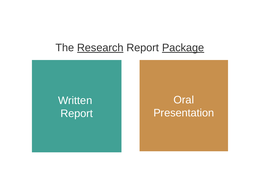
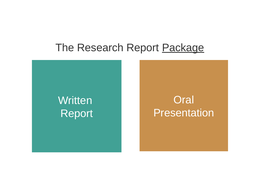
Research underline: present -> none (100, 48)
